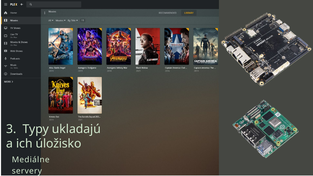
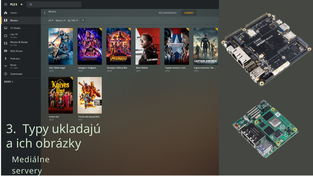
úložisko: úložisko -> obrázky (58, 144)
